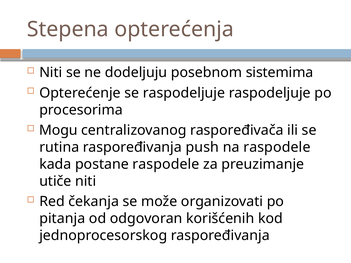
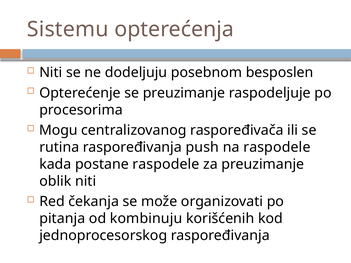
Stepena: Stepena -> Sistemu (68, 29)
sistemima: sistemima -> besposlen (280, 73)
se raspodeljuje: raspodeljuje -> preuzimanje (184, 93)
utiče: utiče -> oblik (55, 181)
odgovoran: odgovoran -> kombinuju (146, 219)
